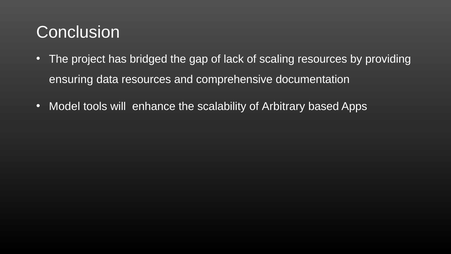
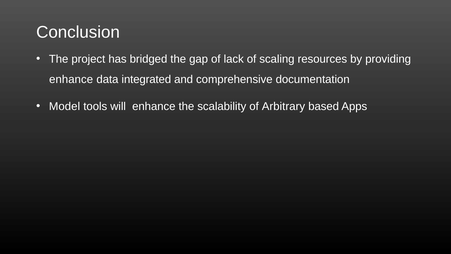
ensuring: ensuring -> enhance (71, 79)
data resources: resources -> integrated (146, 79)
